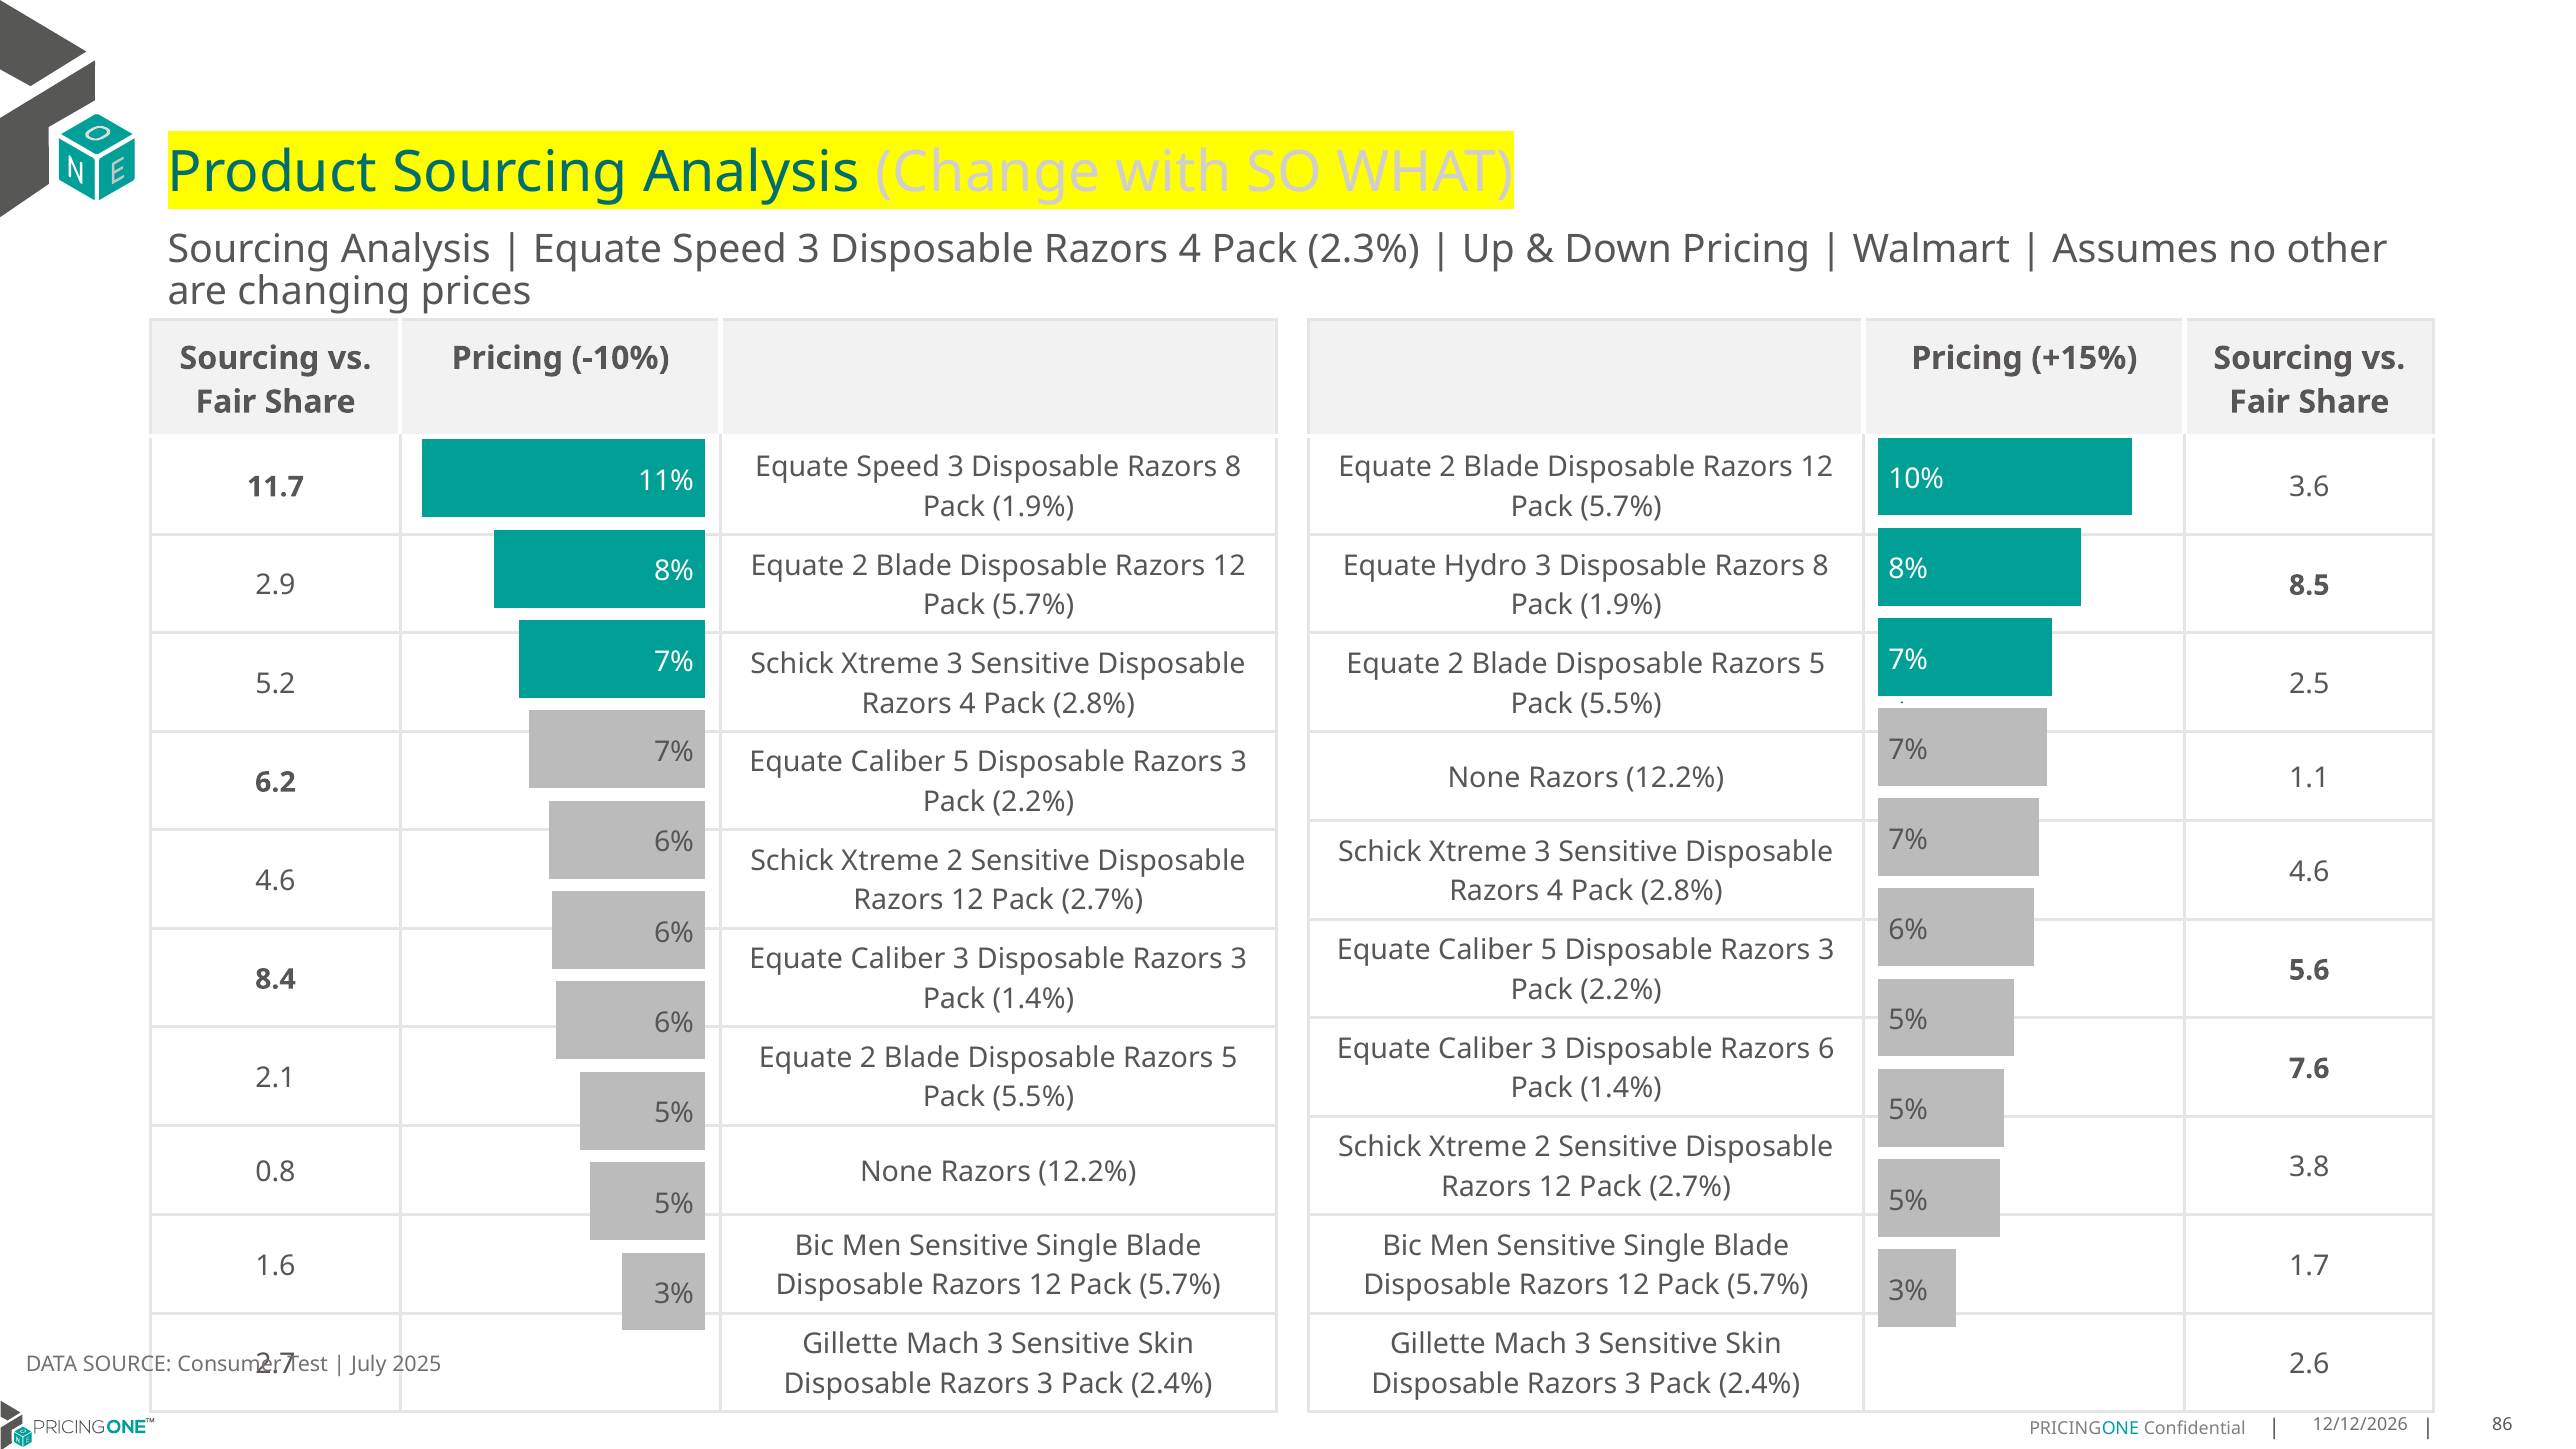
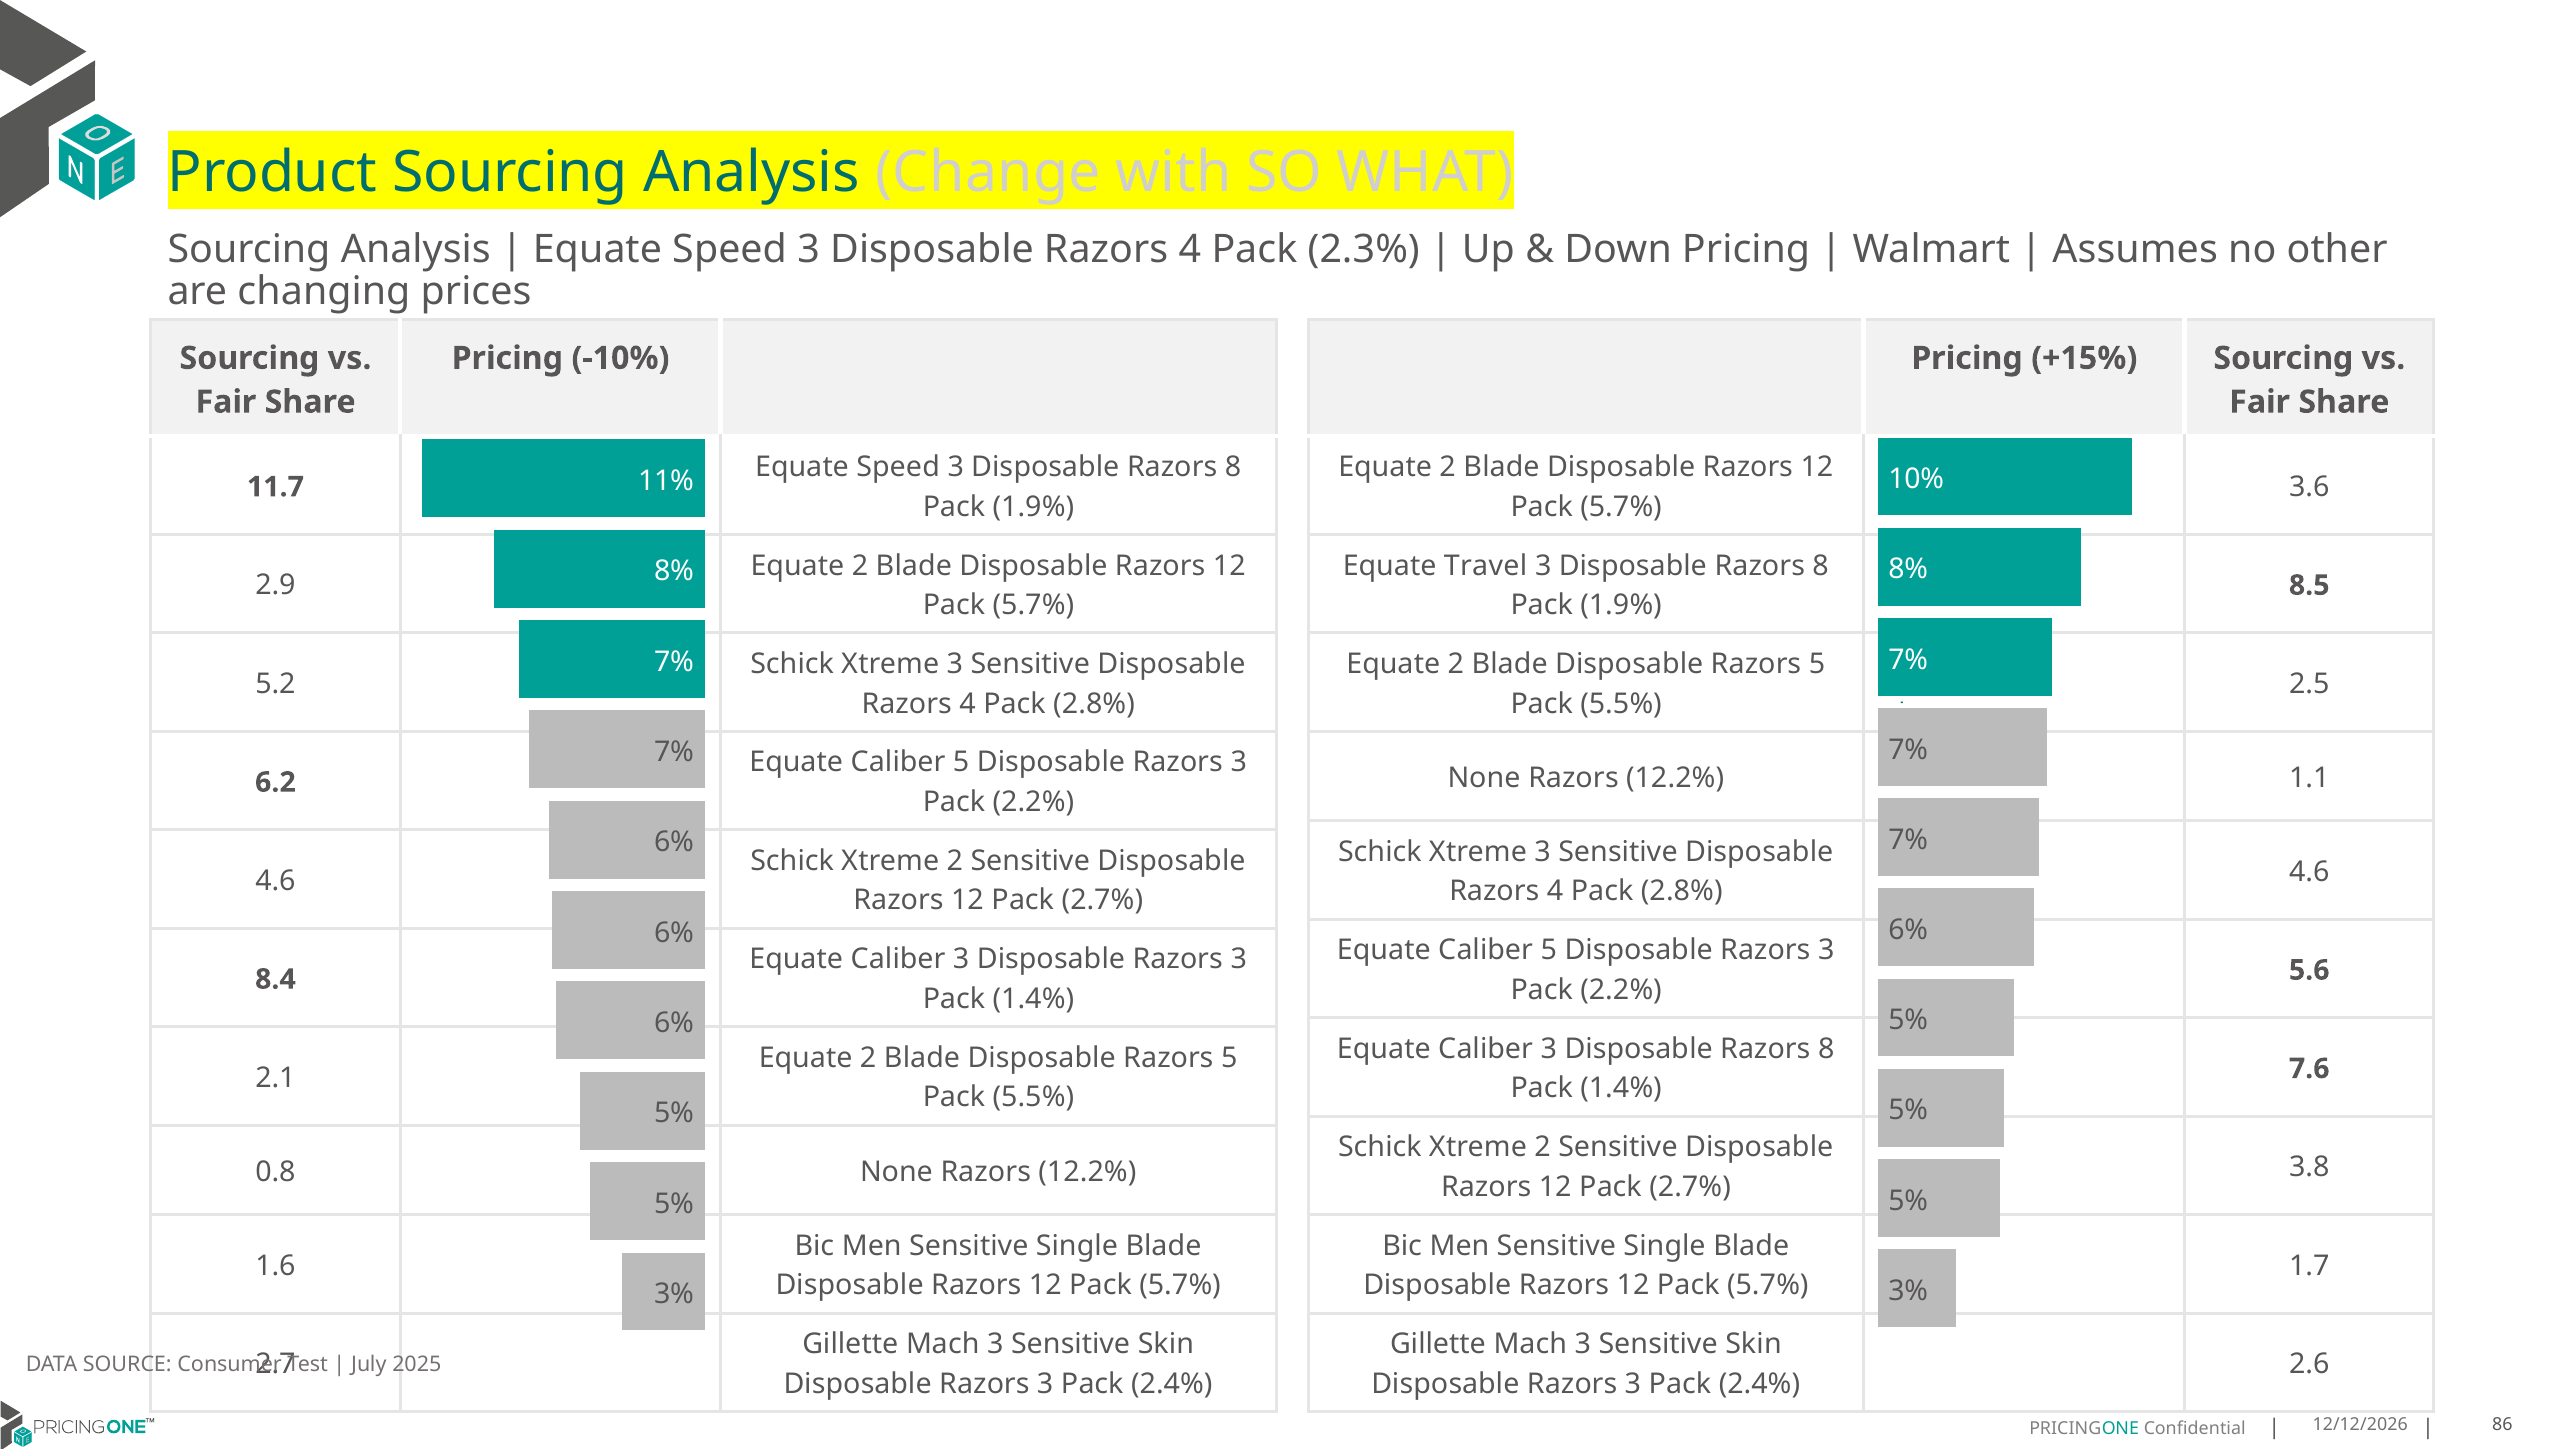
Hydro: Hydro -> Travel (1486, 566)
6: 6 -> 8 (1826, 1049)
